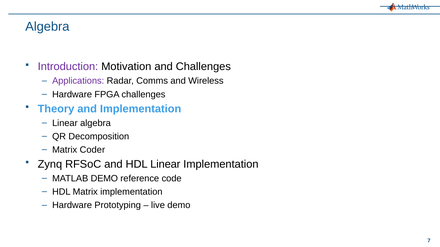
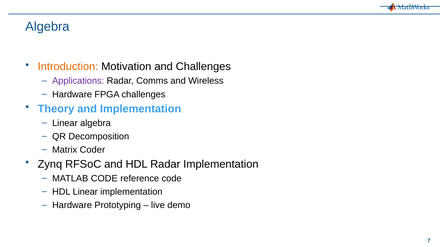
Introduction colour: purple -> orange (68, 67)
HDL Linear: Linear -> Radar (165, 164)
MATLAB DEMO: DEMO -> CODE (104, 179)
HDL Matrix: Matrix -> Linear (85, 192)
